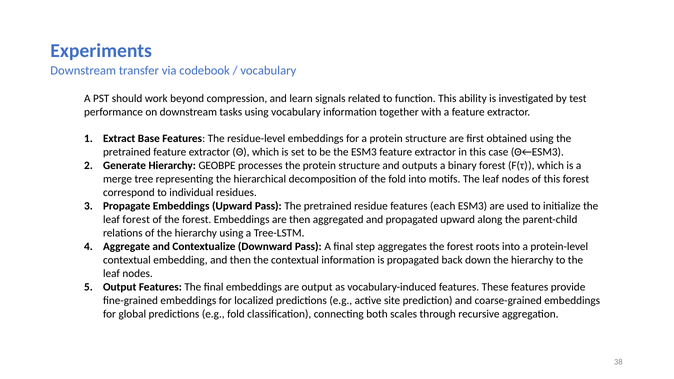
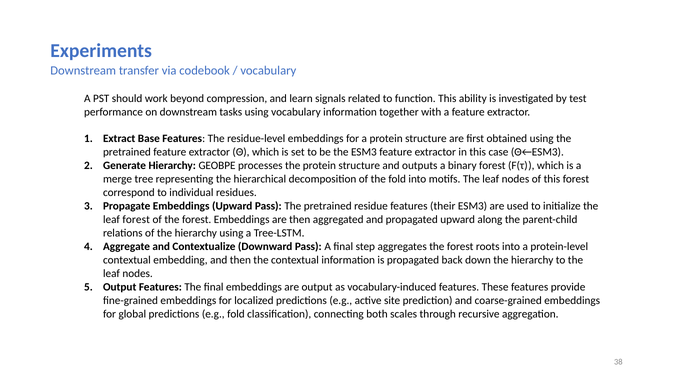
each: each -> their (443, 206)
